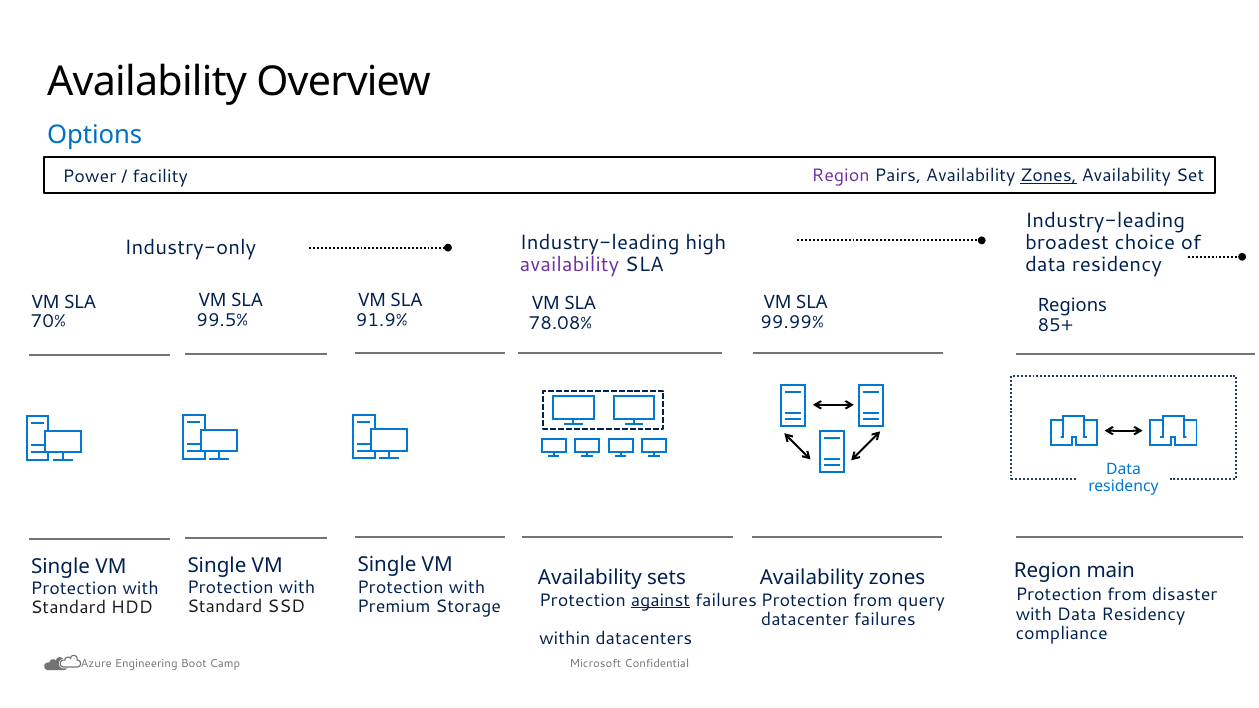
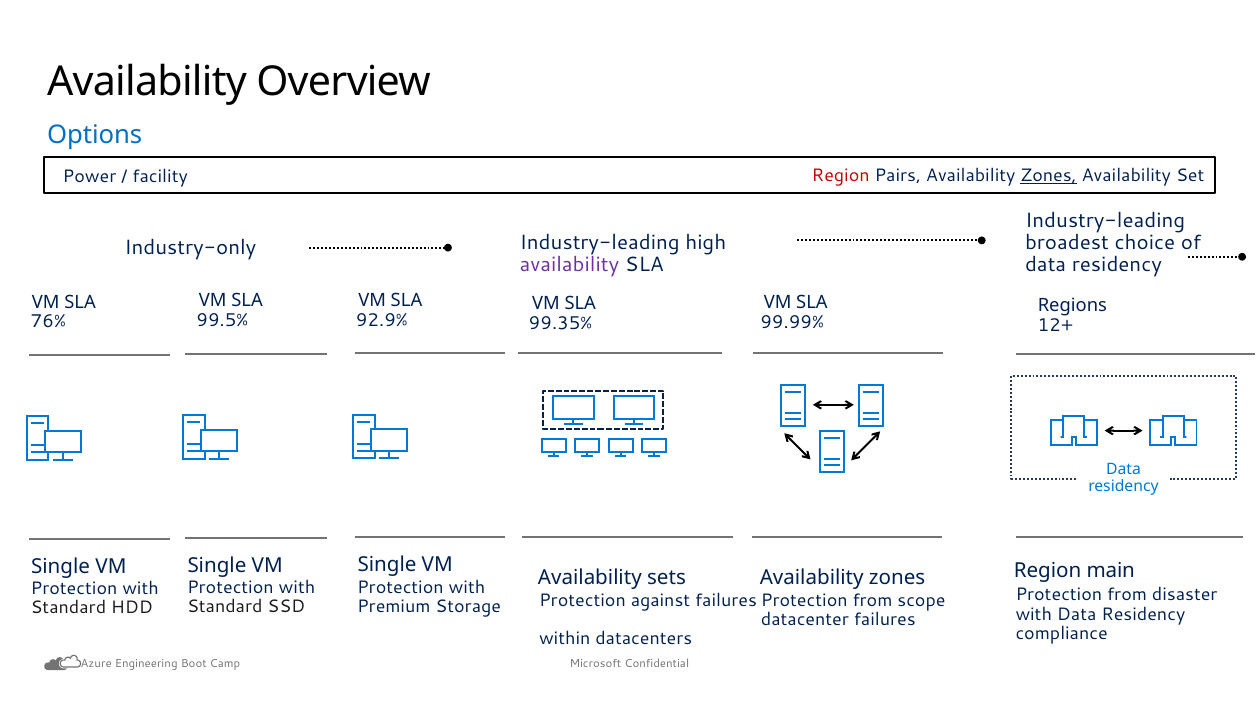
Region colour: purple -> red (841, 176)
91.9%: 91.9% -> 92.9% (382, 321)
70%: 70% -> 76% (48, 322)
78.08%: 78.08% -> 99.35% (561, 323)
85+: 85+ -> 12+ (1056, 326)
query: query -> scope (921, 600)
against underline: present -> none (660, 600)
